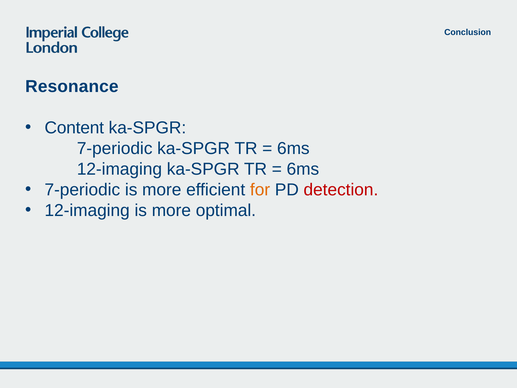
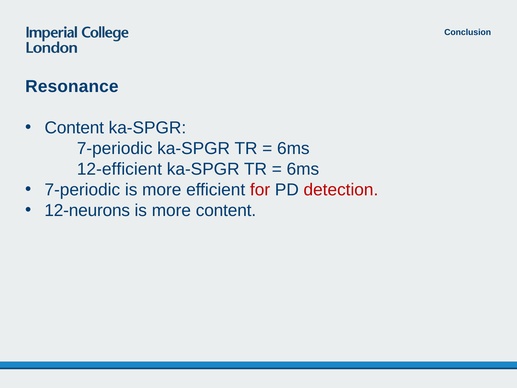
12-imaging: 12-imaging -> 12-efficient (119, 169)
for colour: orange -> red (260, 190)
12-imaging: 12-imaging -> 12-neurons (87, 210)
more optimal: optimal -> content (226, 210)
